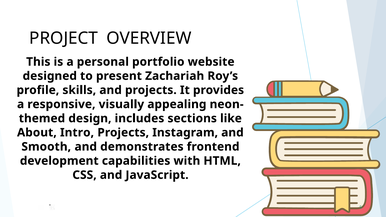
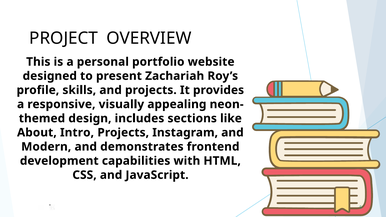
Smooth: Smooth -> Modern (46, 147)
